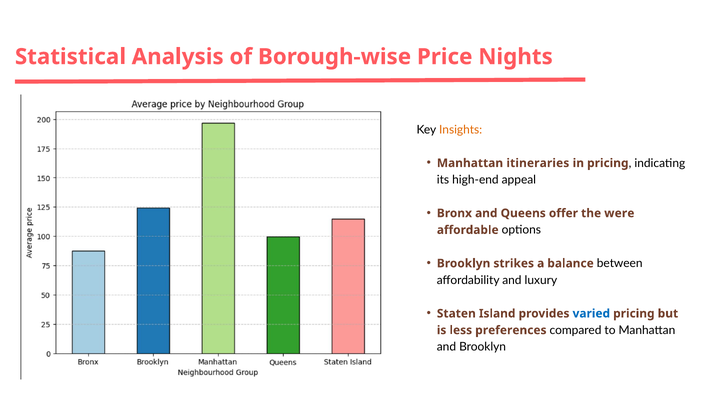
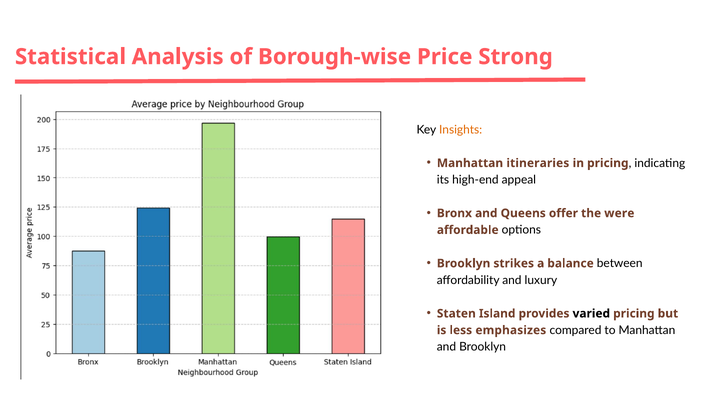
Nights: Nights -> Strong (516, 57)
varied colour: blue -> black (591, 313)
preferences: preferences -> emphasizes (511, 330)
